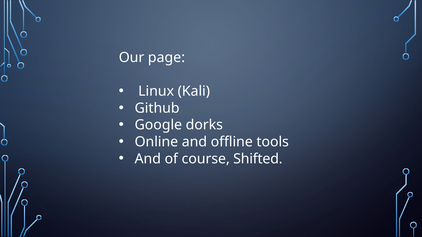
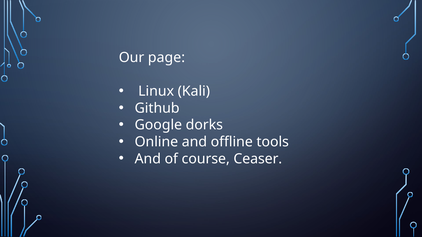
Shifted: Shifted -> Ceaser (258, 159)
